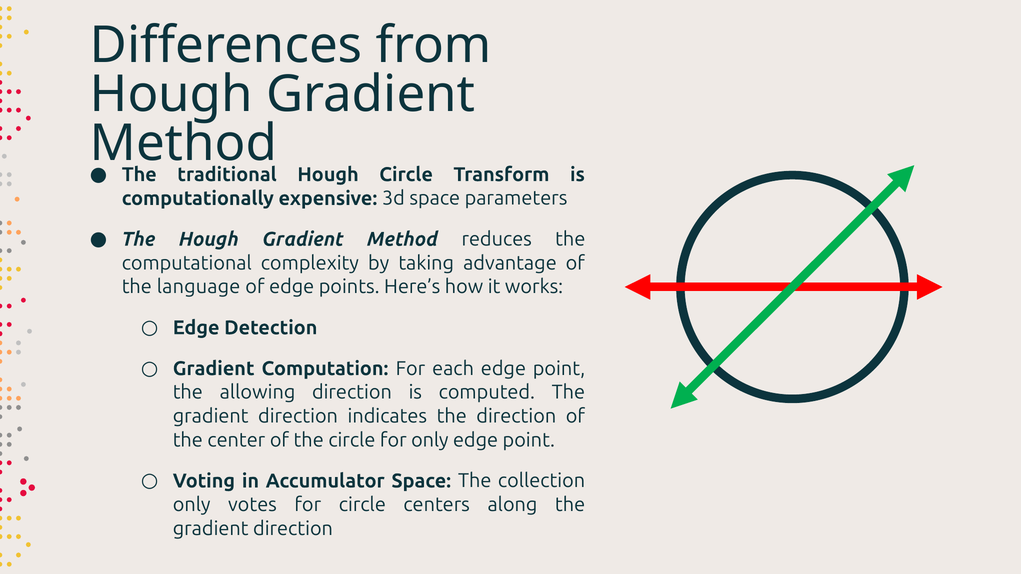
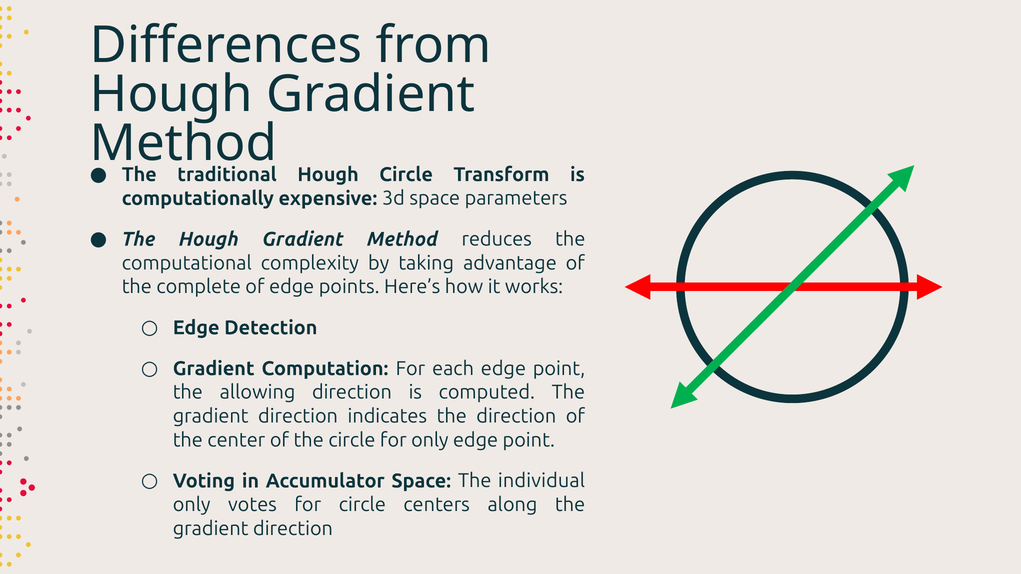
language: language -> complete (199, 287)
collection: collection -> individual (541, 481)
